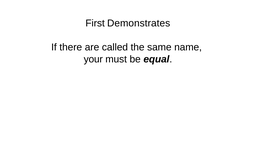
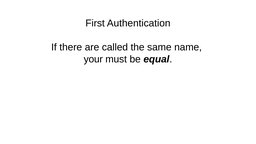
Demonstrates: Demonstrates -> Authentication (139, 23)
